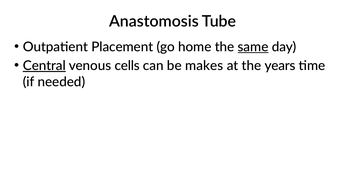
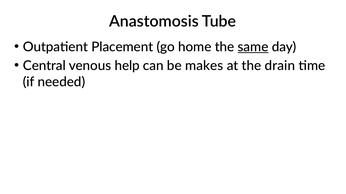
Central underline: present -> none (44, 66)
cells: cells -> help (127, 66)
years: years -> drain (280, 66)
